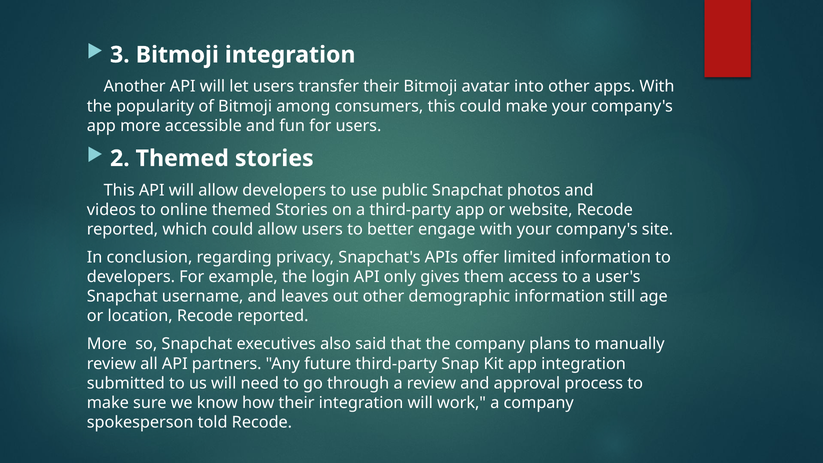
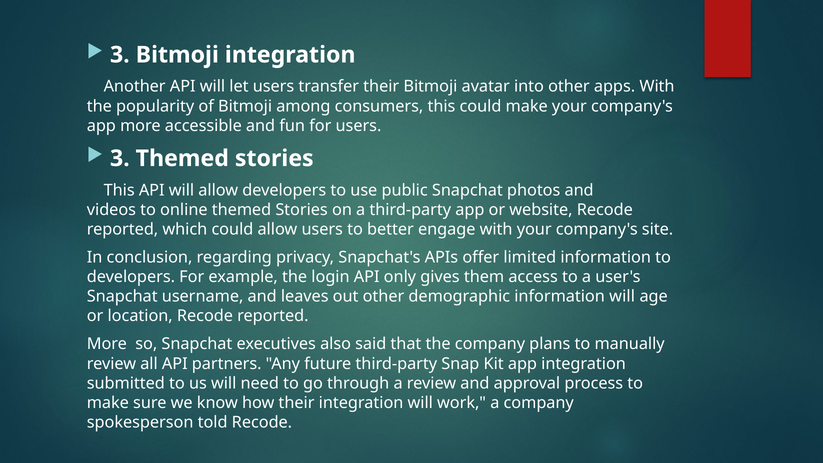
2: 2 -> 3 (120, 158)
information still: still -> will (622, 296)
